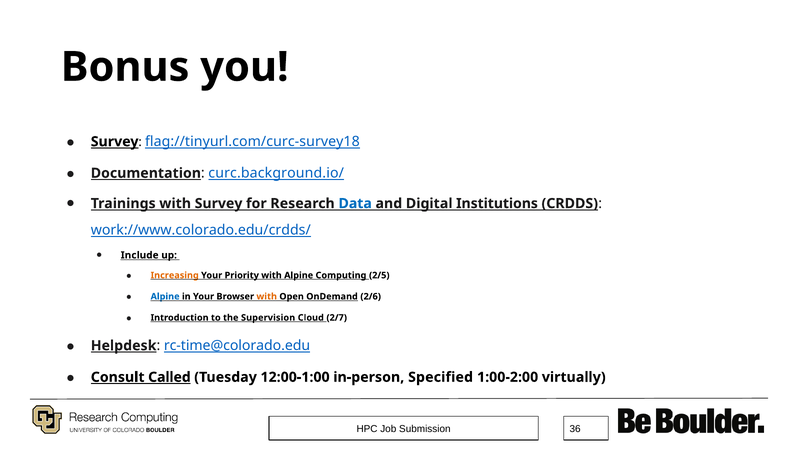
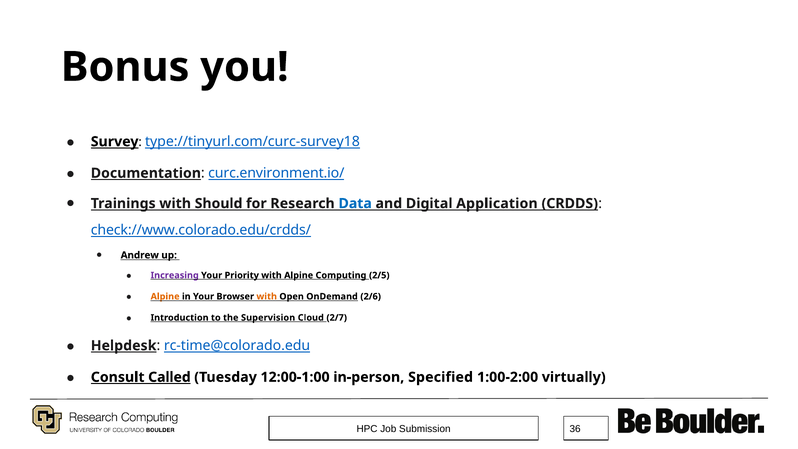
flag://tinyurl.com/curc-survey18: flag://tinyurl.com/curc-survey18 -> type://tinyurl.com/curc-survey18 (252, 142)
curc.background.io/: curc.background.io/ -> curc.environment.io/ (276, 173)
with Survey: Survey -> Should (219, 203)
Institutions: Institutions -> Application (497, 203)
work://www.colorado.edu/crdds/: work://www.colorado.edu/crdds/ -> check://www.colorado.edu/crdds/ (201, 230)
Include: Include -> Andrew (140, 255)
Increasing colour: orange -> purple (175, 275)
Alpine colour: blue -> orange (165, 296)
